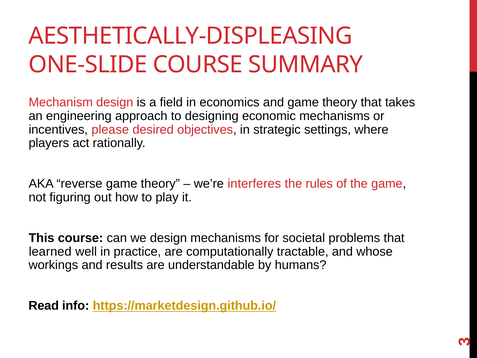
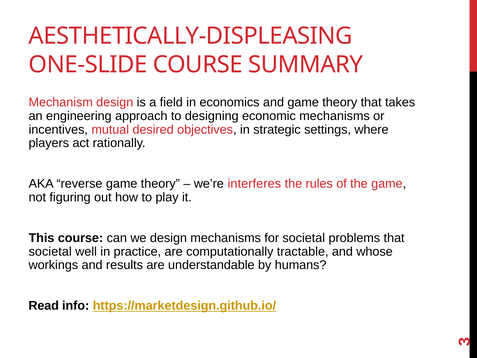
please: please -> mutual (110, 129)
learned: learned -> societal (50, 251)
